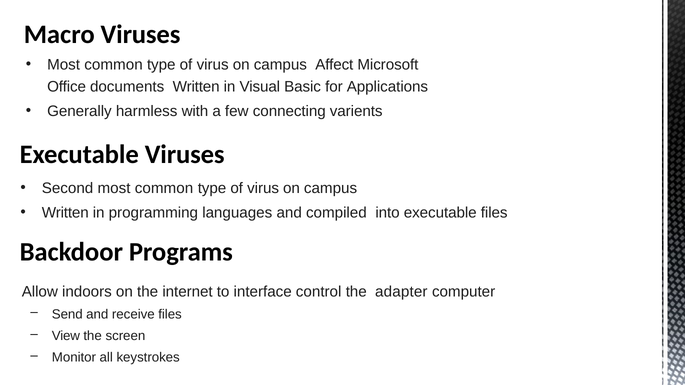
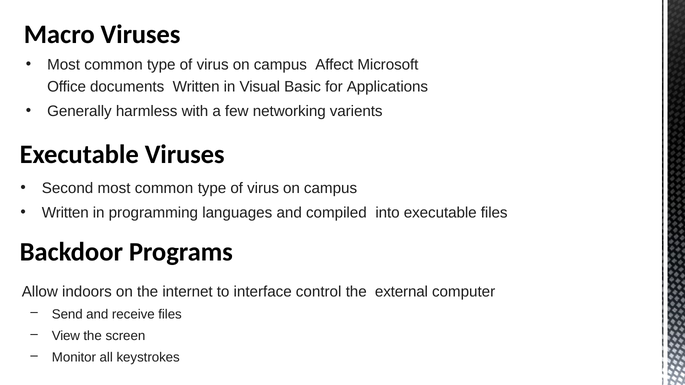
connecting: connecting -> networking (289, 111)
adapter: adapter -> external (401, 292)
